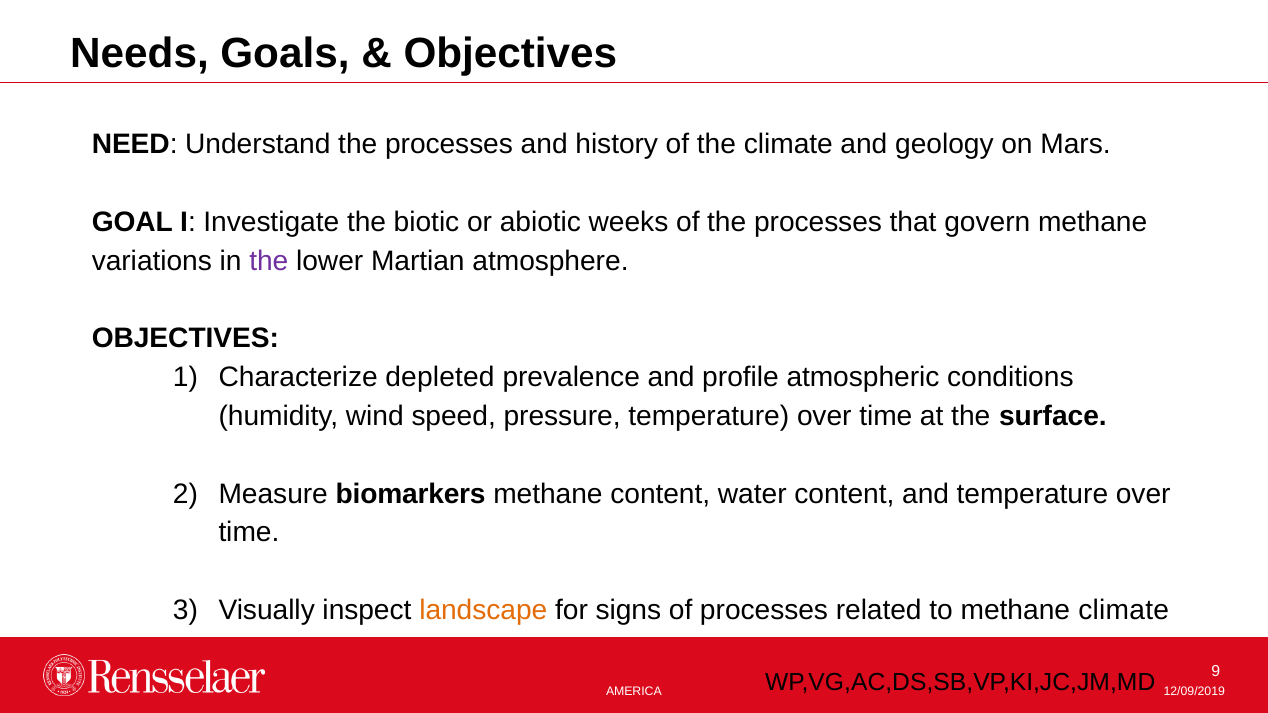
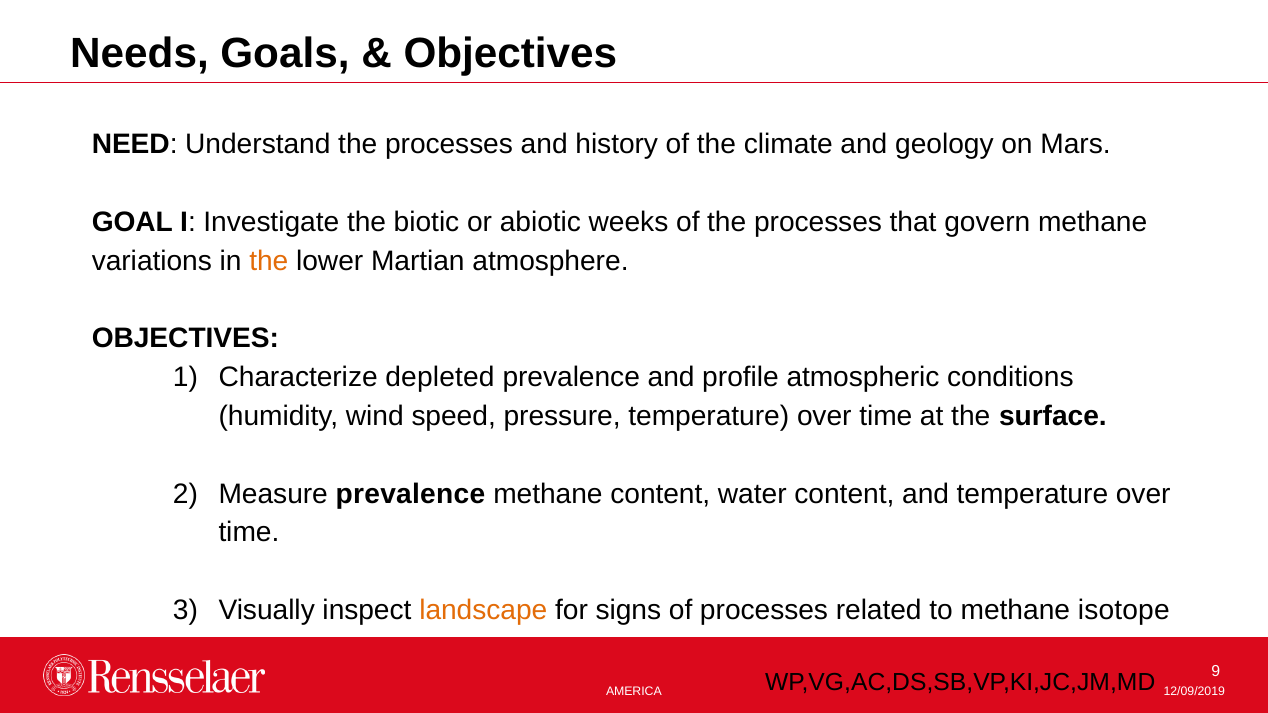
the colour: purple -> orange (269, 261)
Measure biomarkers: biomarkers -> prevalence (410, 494)
methane climate: climate -> isotope (1124, 610)
